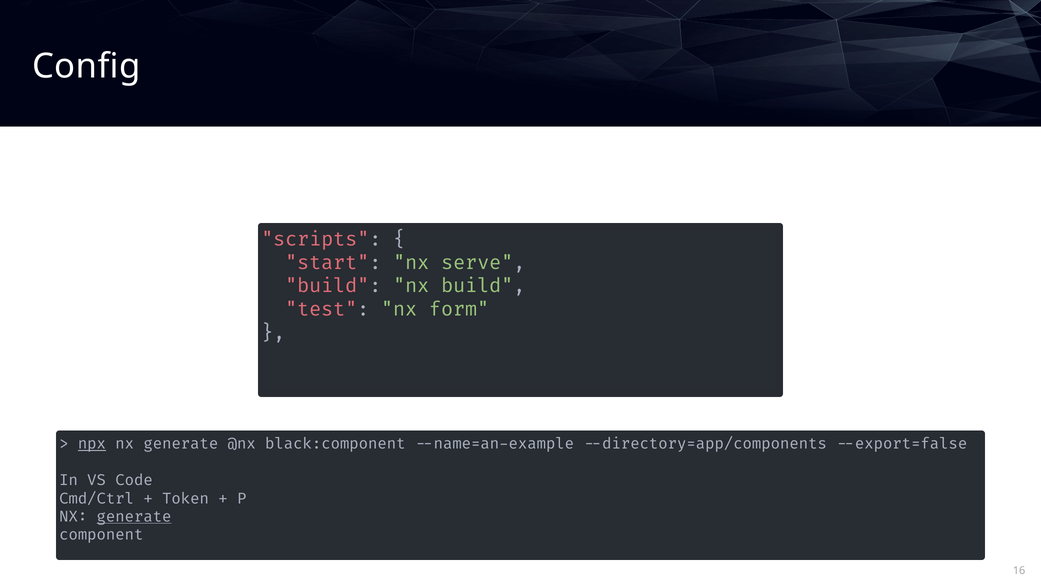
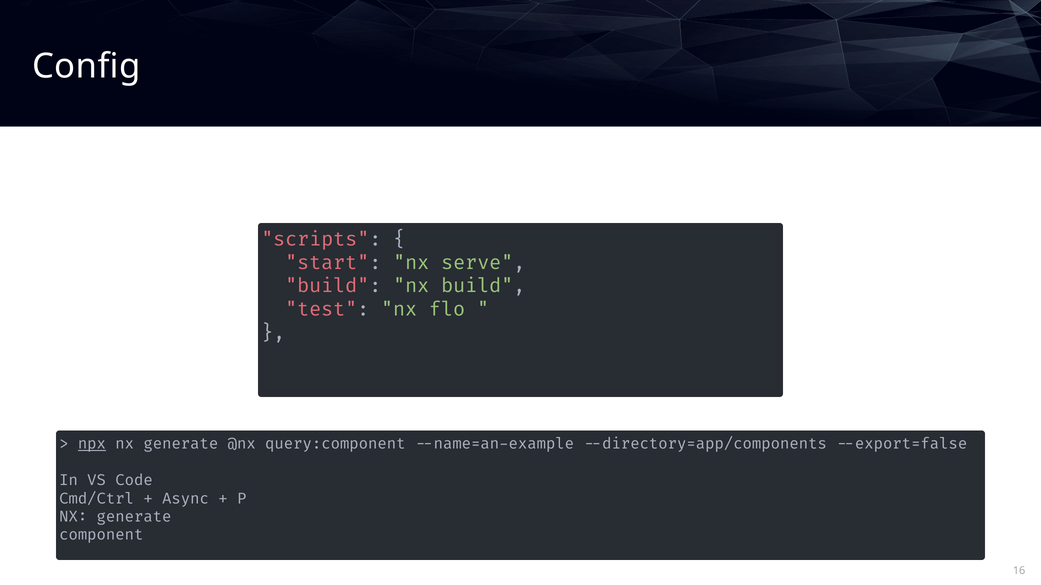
form: form -> flow (459, 310)
@nx/black:component: @nx/black:component -> @nx/query:component (317, 444)
Token: Token -> Async (186, 499)
generate underline: present -> none (134, 517)
